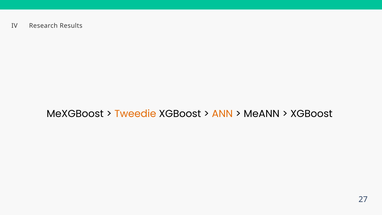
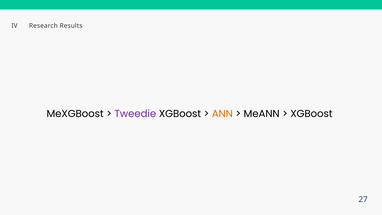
Tweedie colour: orange -> purple (135, 114)
